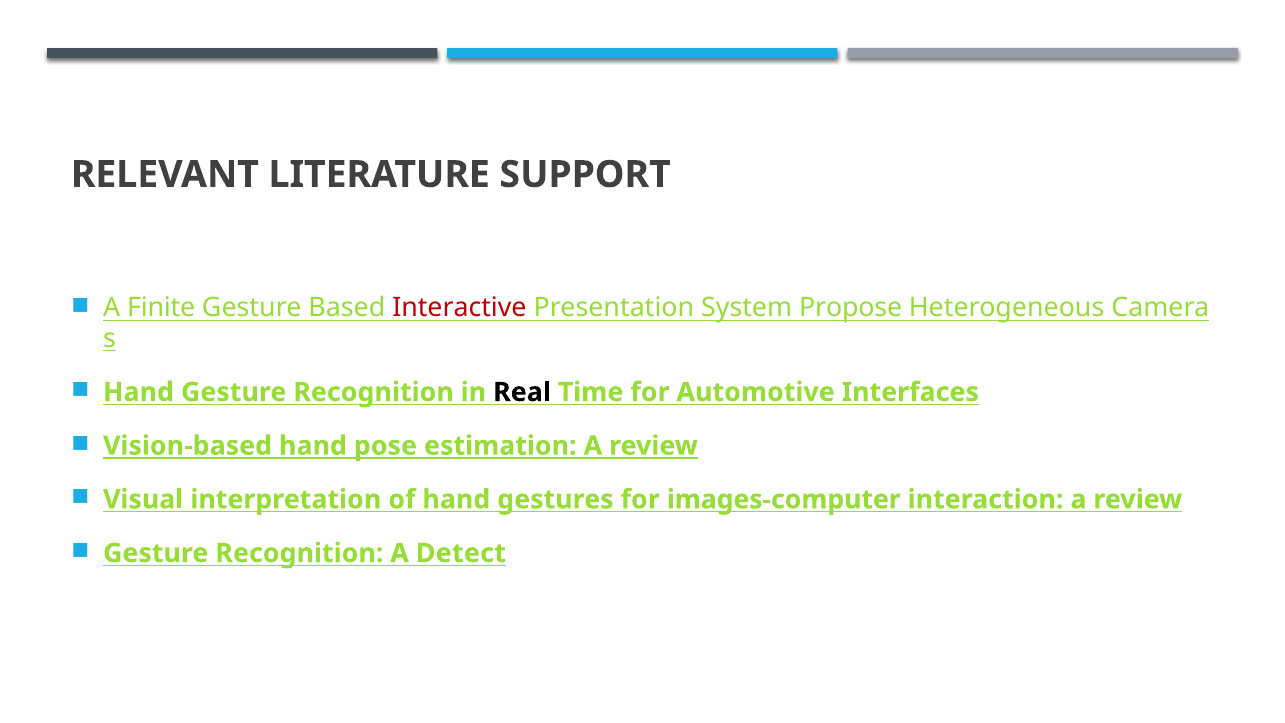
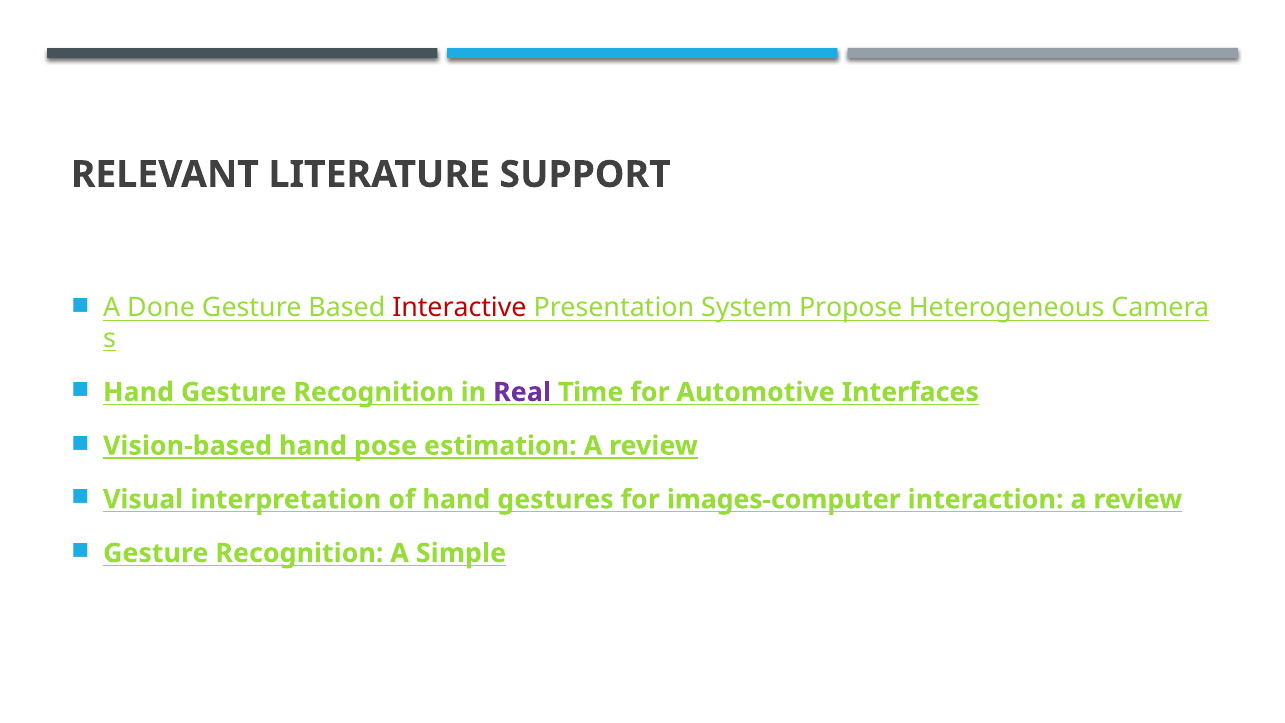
Finite: Finite -> Done (161, 308)
Real colour: black -> purple (522, 392)
Detect: Detect -> Simple (461, 553)
